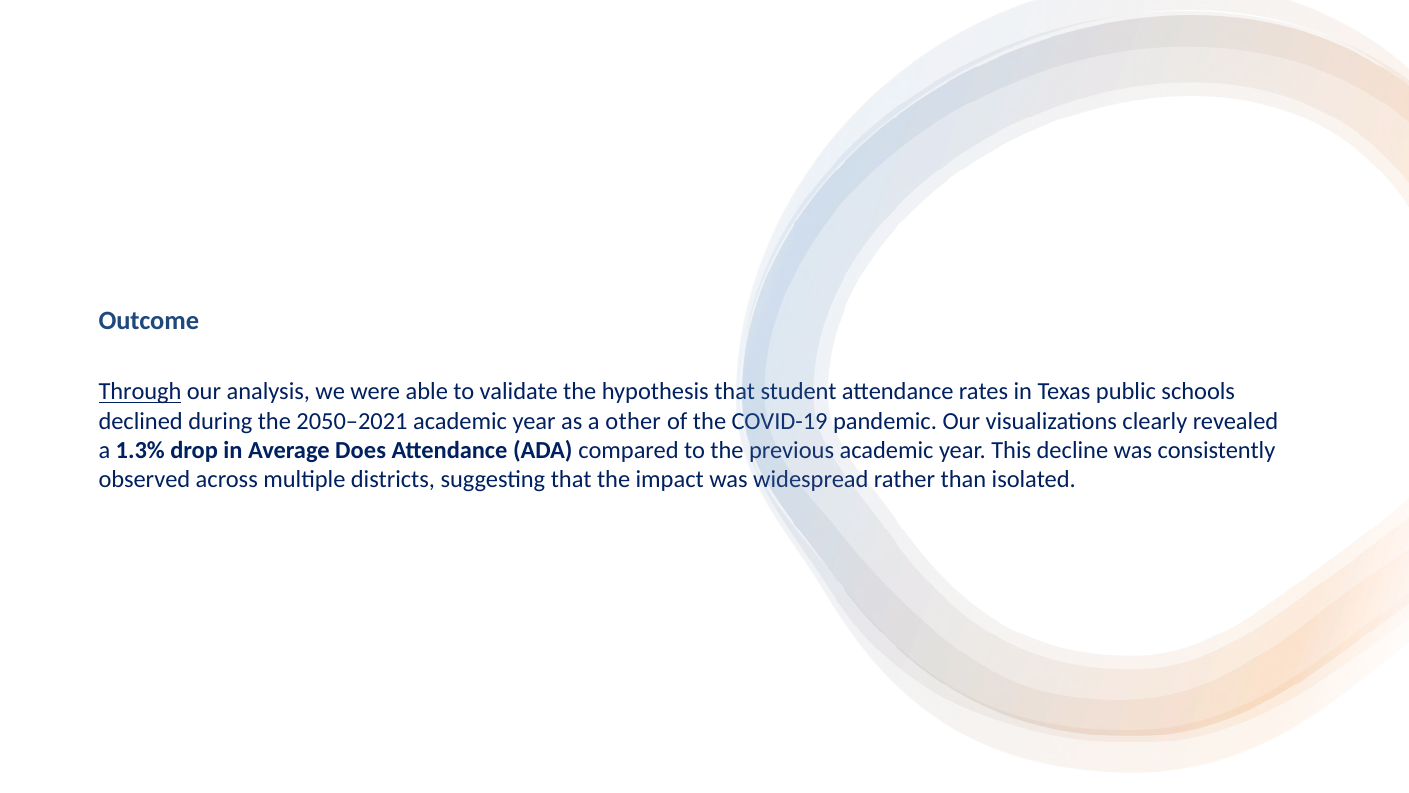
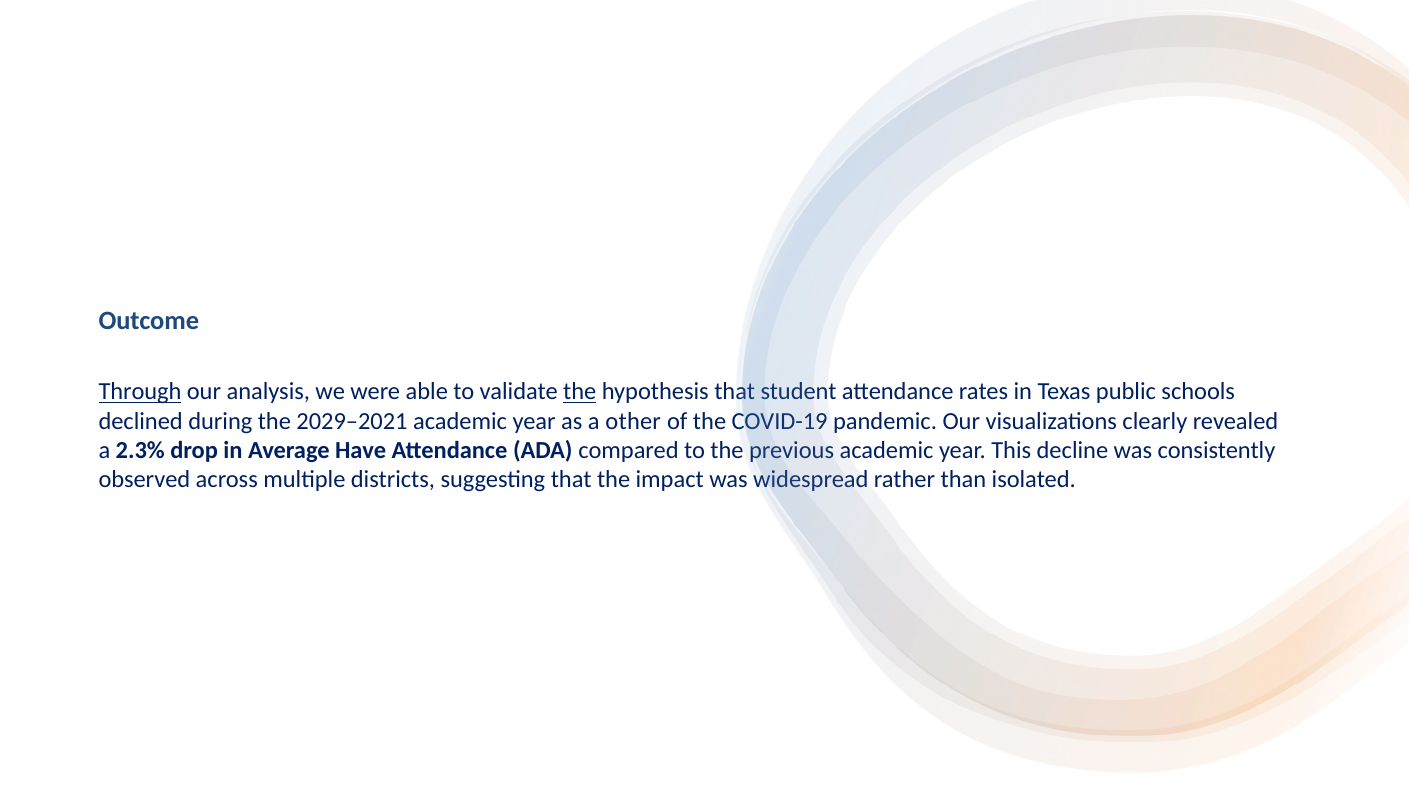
the underline: none -> present (580, 392)
2050–2021: 2050–2021 -> 2029–2021 (352, 421)
1.3%: 1.3% -> 2.3% (140, 450)
Does: Does -> Have (361, 450)
